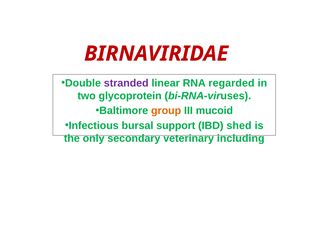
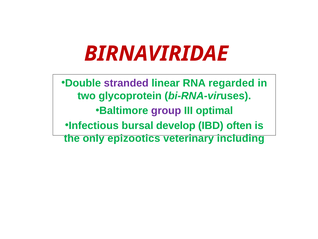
group colour: orange -> purple (166, 110)
mucoid: mucoid -> optimal (214, 110)
support: support -> develop (176, 125)
shed: shed -> often (239, 125)
secondary: secondary -> epizootics (134, 138)
